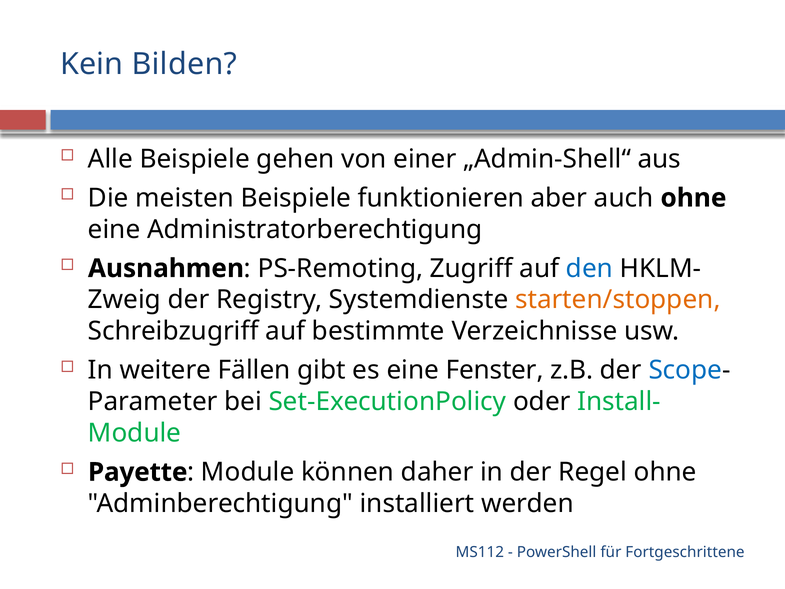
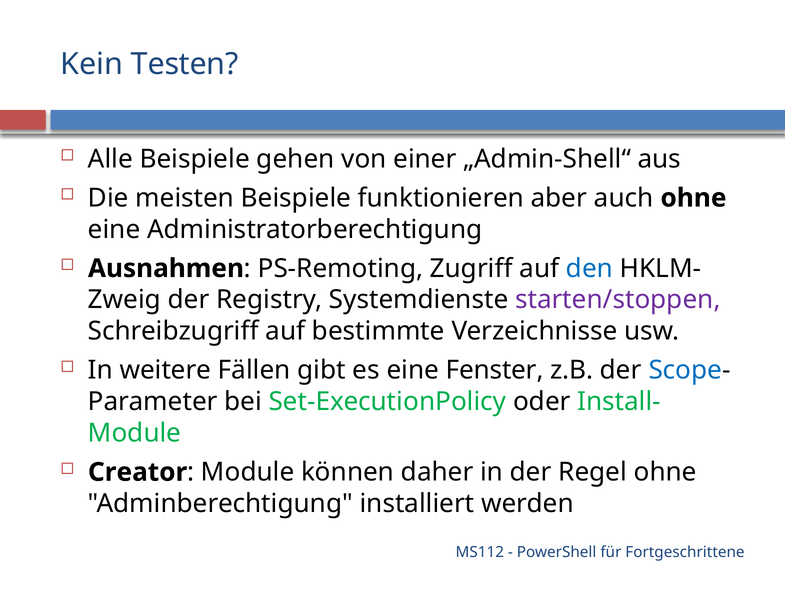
Bilden: Bilden -> Testen (185, 64)
starten/stoppen colour: orange -> purple (618, 300)
Payette: Payette -> Creator (138, 472)
